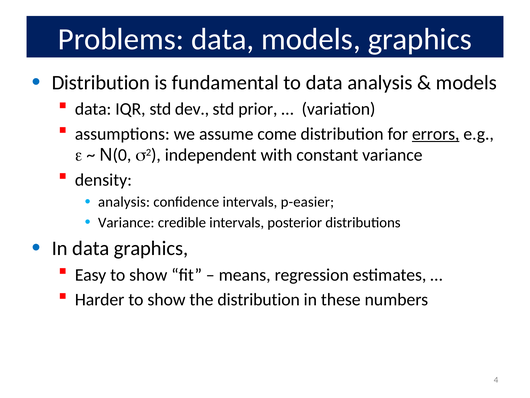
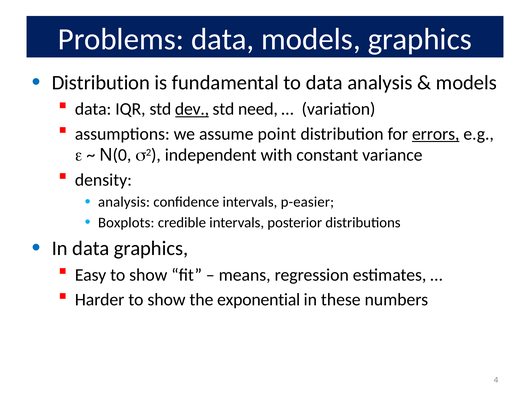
dev underline: none -> present (192, 109)
prior: prior -> need (258, 109)
come: come -> point (277, 134)
Variance: Variance -> Boxplots (126, 222)
the distribution: distribution -> exponential (259, 299)
